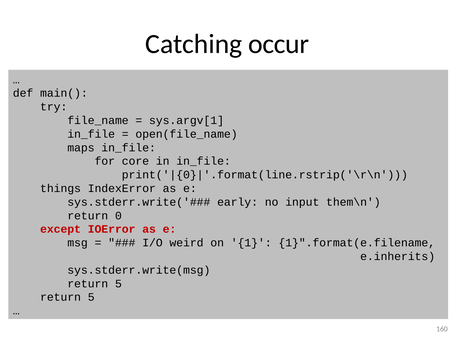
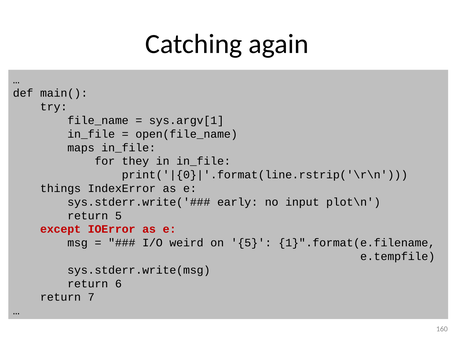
occur: occur -> again (279, 44)
core: core -> they (135, 161)
them\n: them\n -> plot\n (353, 202)
return 0: 0 -> 5 (118, 216)
on 1: 1 -> 5 (251, 243)
e.inherits: e.inherits -> e.tempfile (398, 257)
5: 5 -> 6 (118, 284)
5: 5 -> 7 (91, 298)
